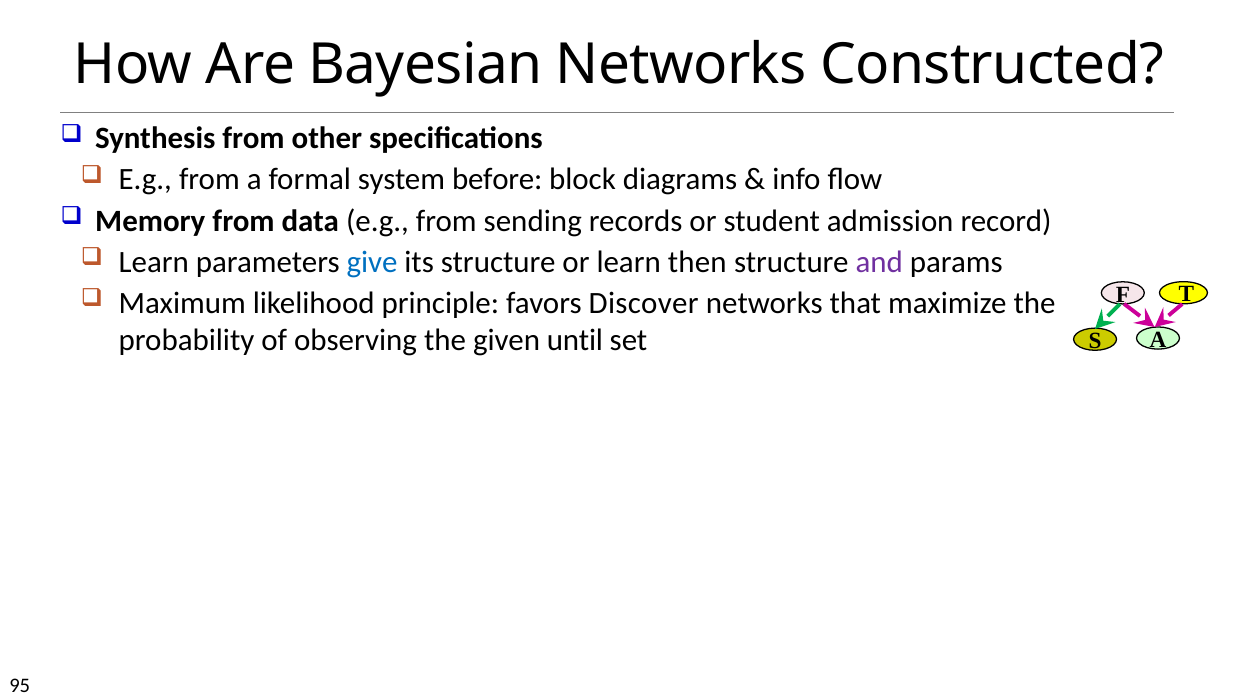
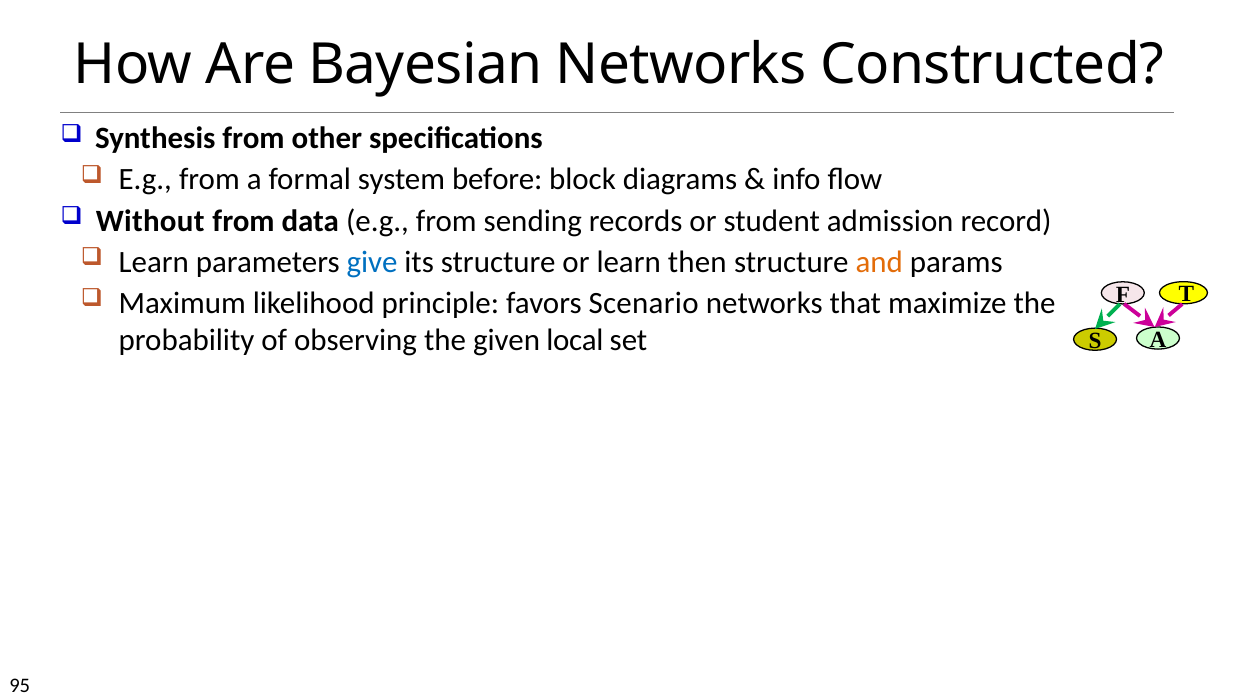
Memory: Memory -> Without (150, 221)
and colour: purple -> orange (879, 262)
Discover: Discover -> Scenario (644, 303)
until: until -> local (575, 340)
